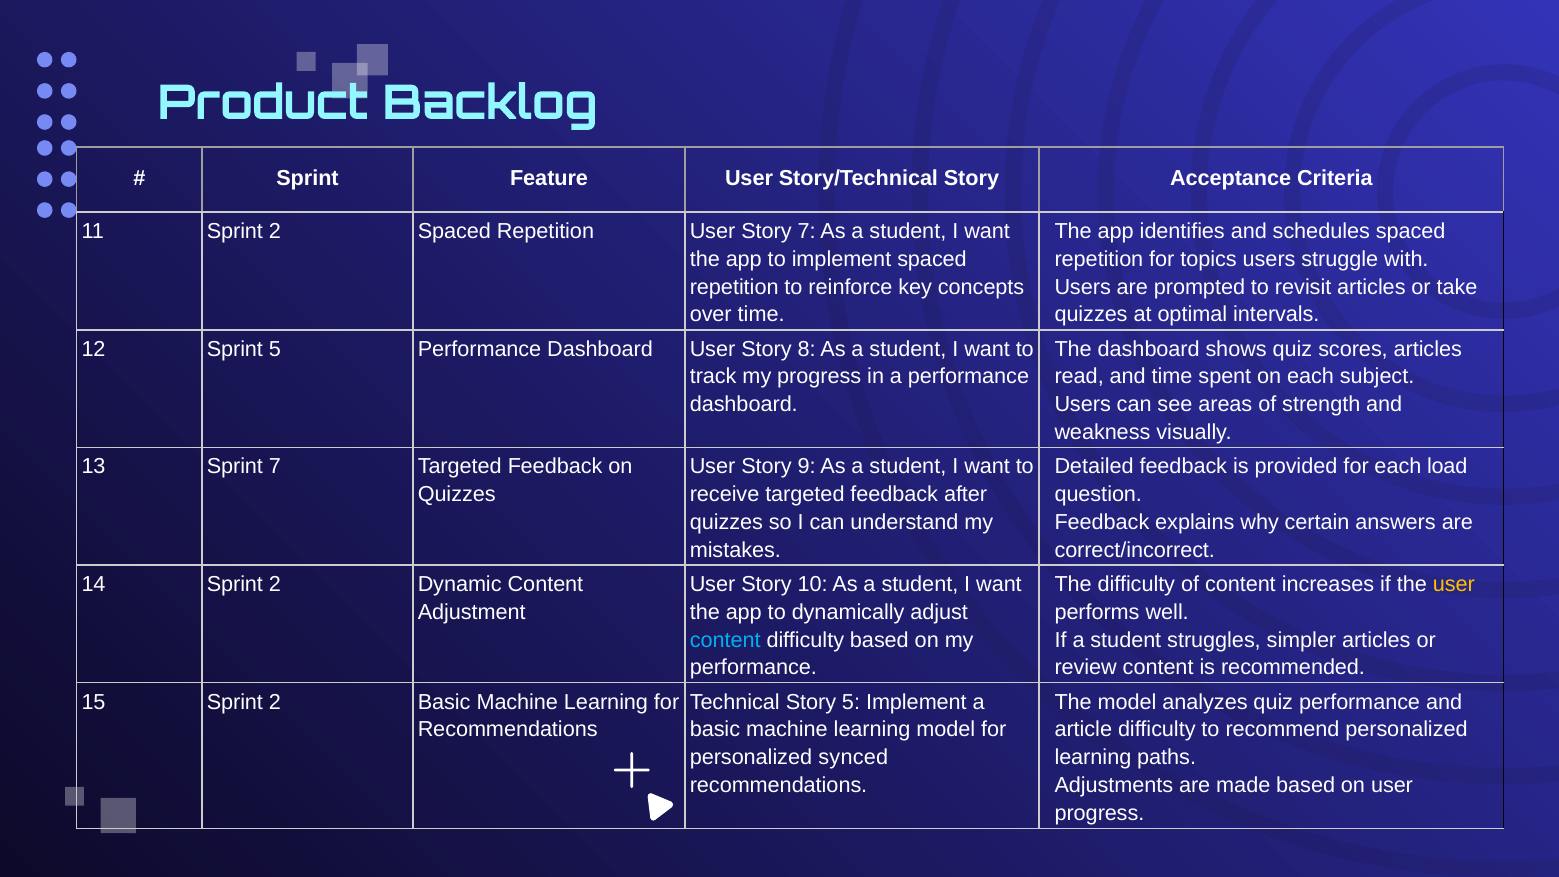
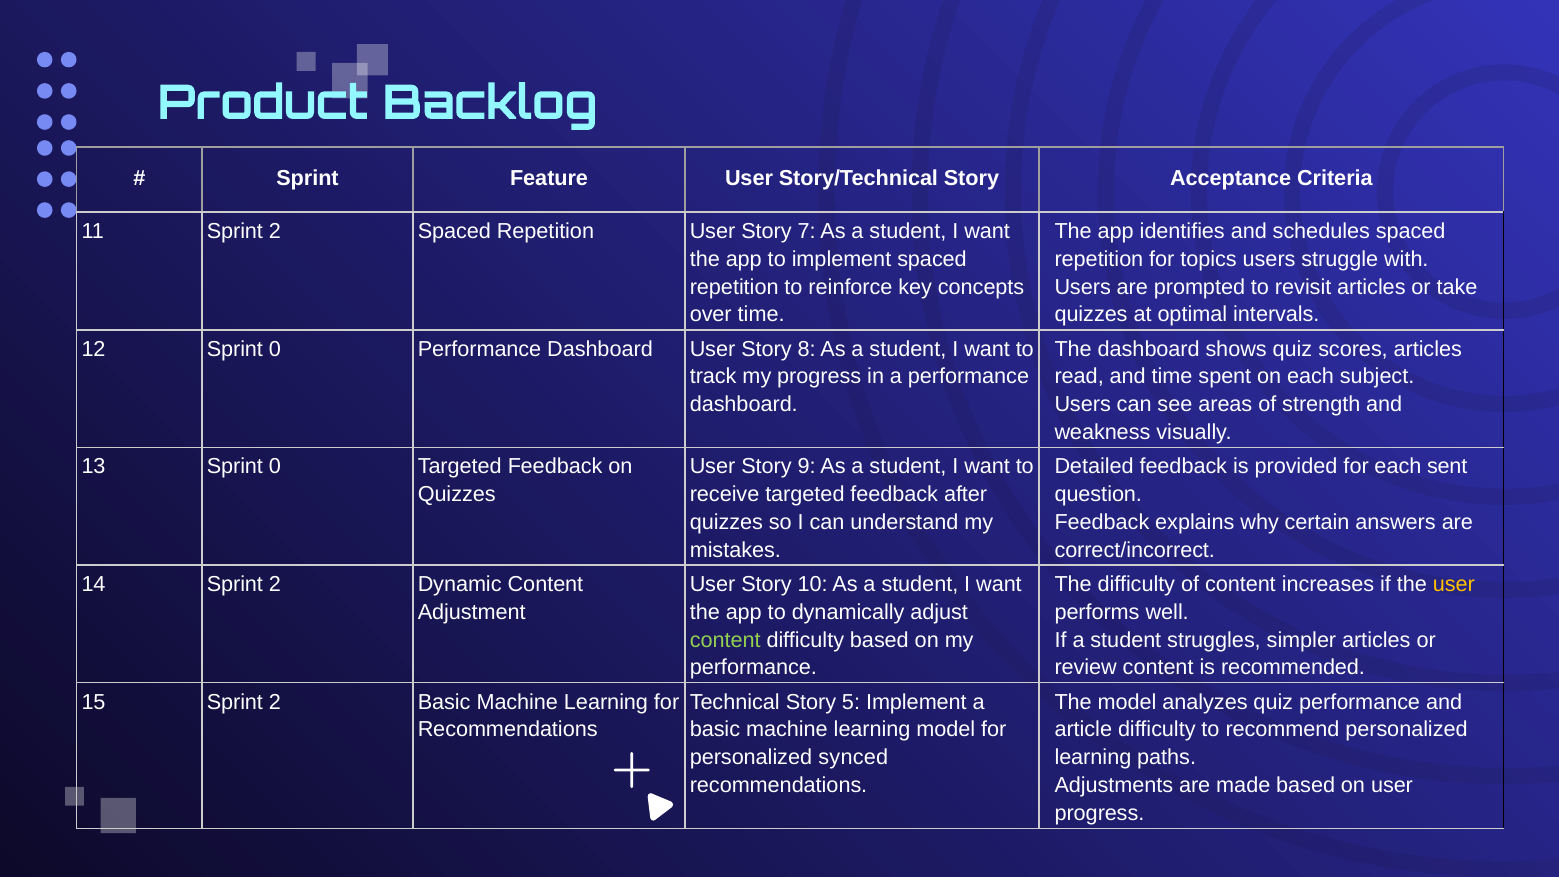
12 Sprint 5: 5 -> 0 (275, 349)
13 Sprint 7: 7 -> 0 (275, 467)
load: load -> sent (1447, 467)
content colour: light blue -> light green (725, 640)
